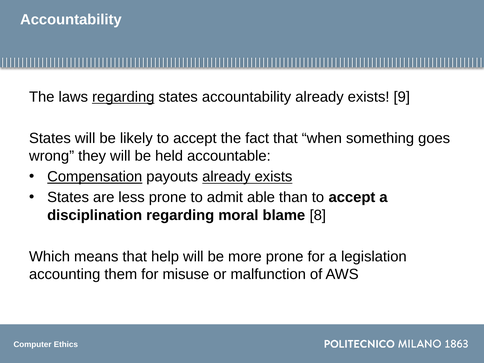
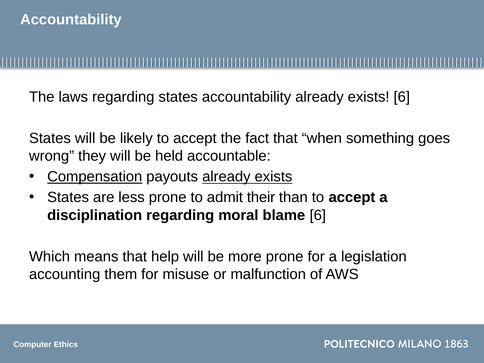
regarding underline: present -> none (123, 97)
exists 9: 9 -> 6 (402, 97)
able: able -> their (261, 197)
blame 8: 8 -> 6 (318, 215)
